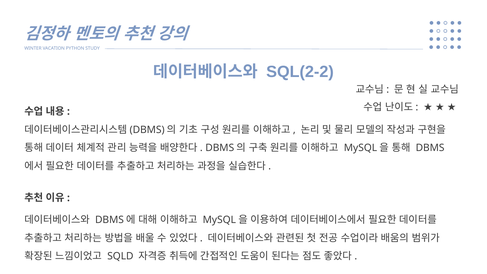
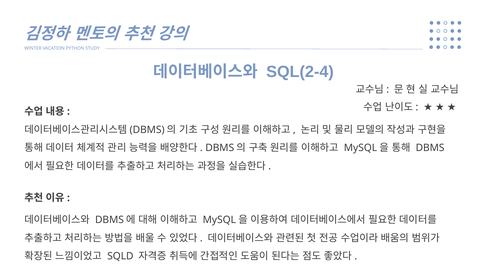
SQL(2-2: SQL(2-2 -> SQL(2-4 (300, 72)
